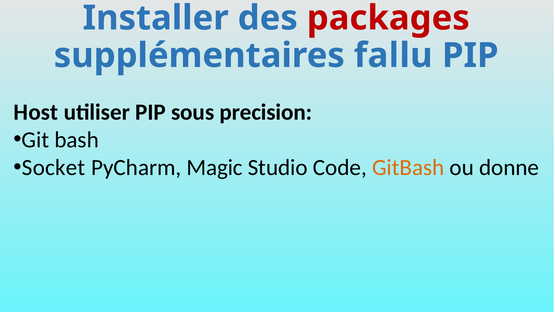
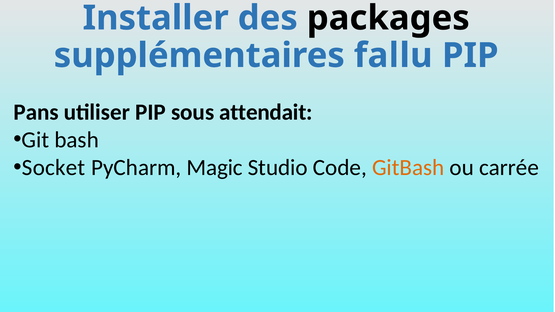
packages colour: red -> black (388, 18)
Host: Host -> Pans (36, 112)
precision: precision -> attendait (266, 112)
donne: donne -> carrée (509, 168)
